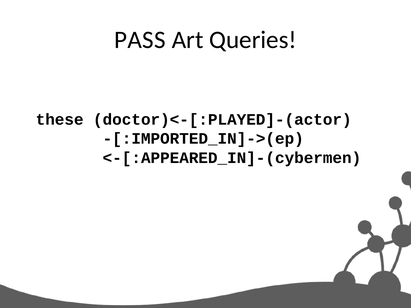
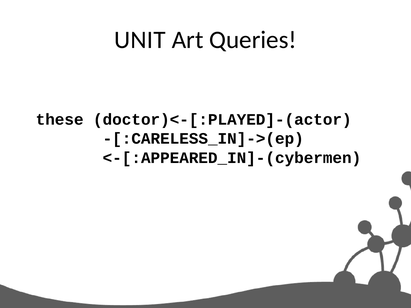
PASS: PASS -> UNIT (140, 40)
-[:IMPORTED_IN]->(ep: -[:IMPORTED_IN]->(ep -> -[:CARELESS_IN]->(ep (203, 139)
